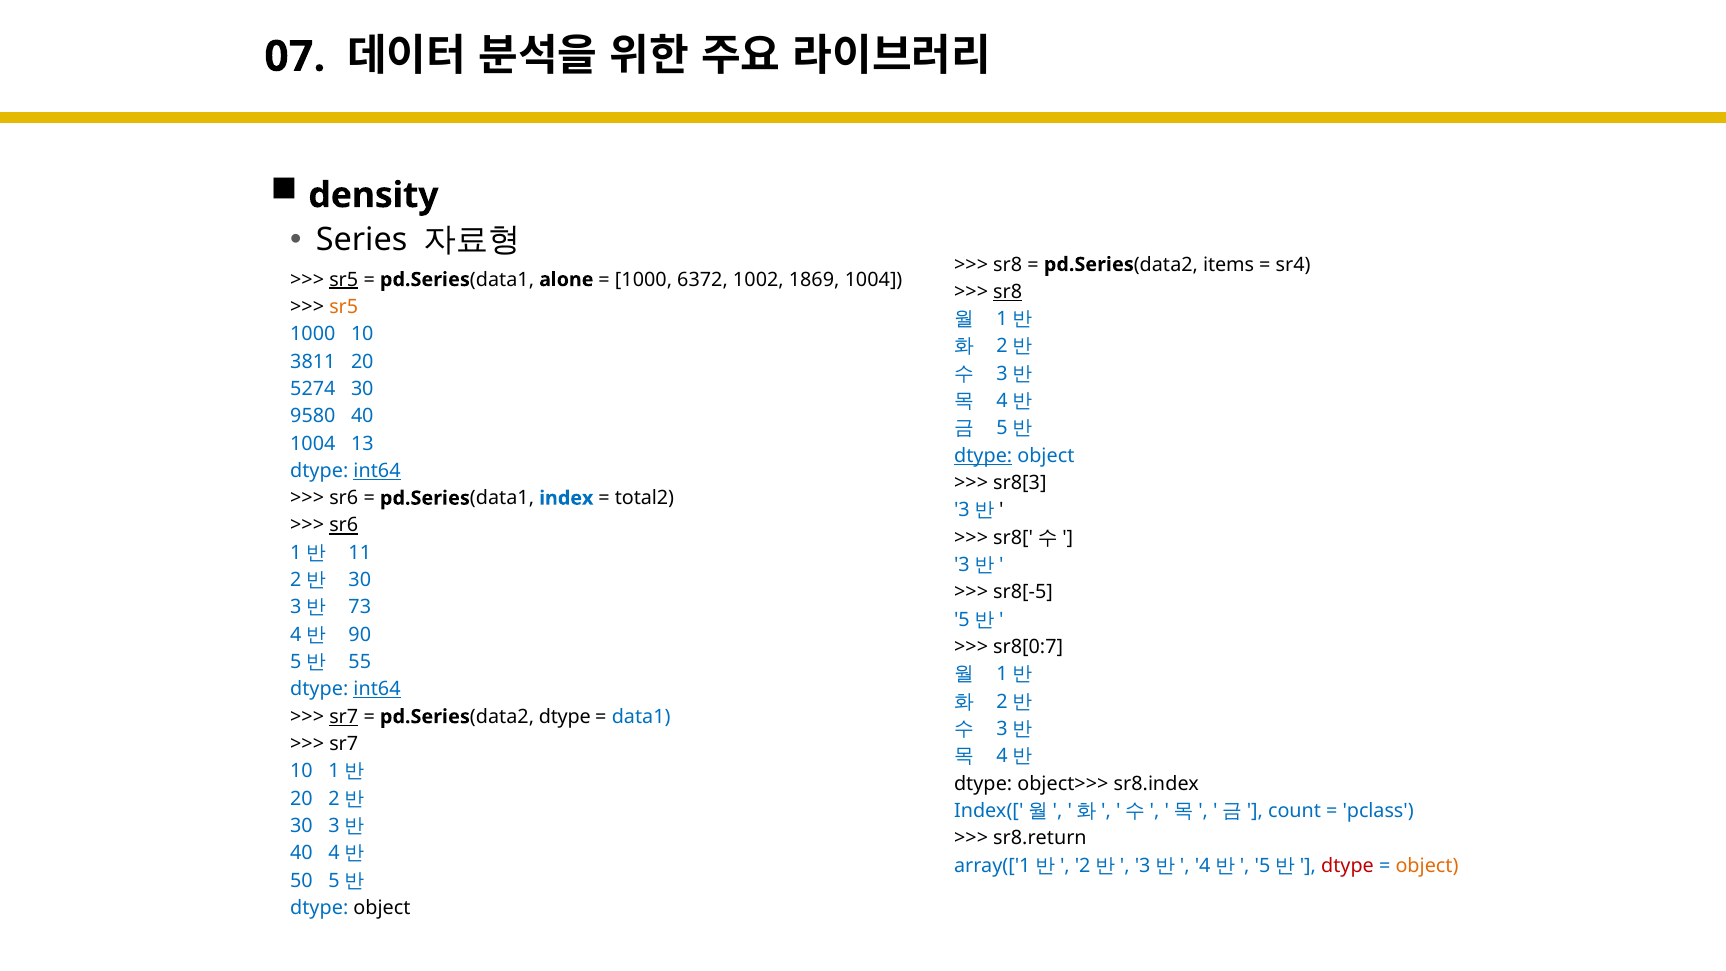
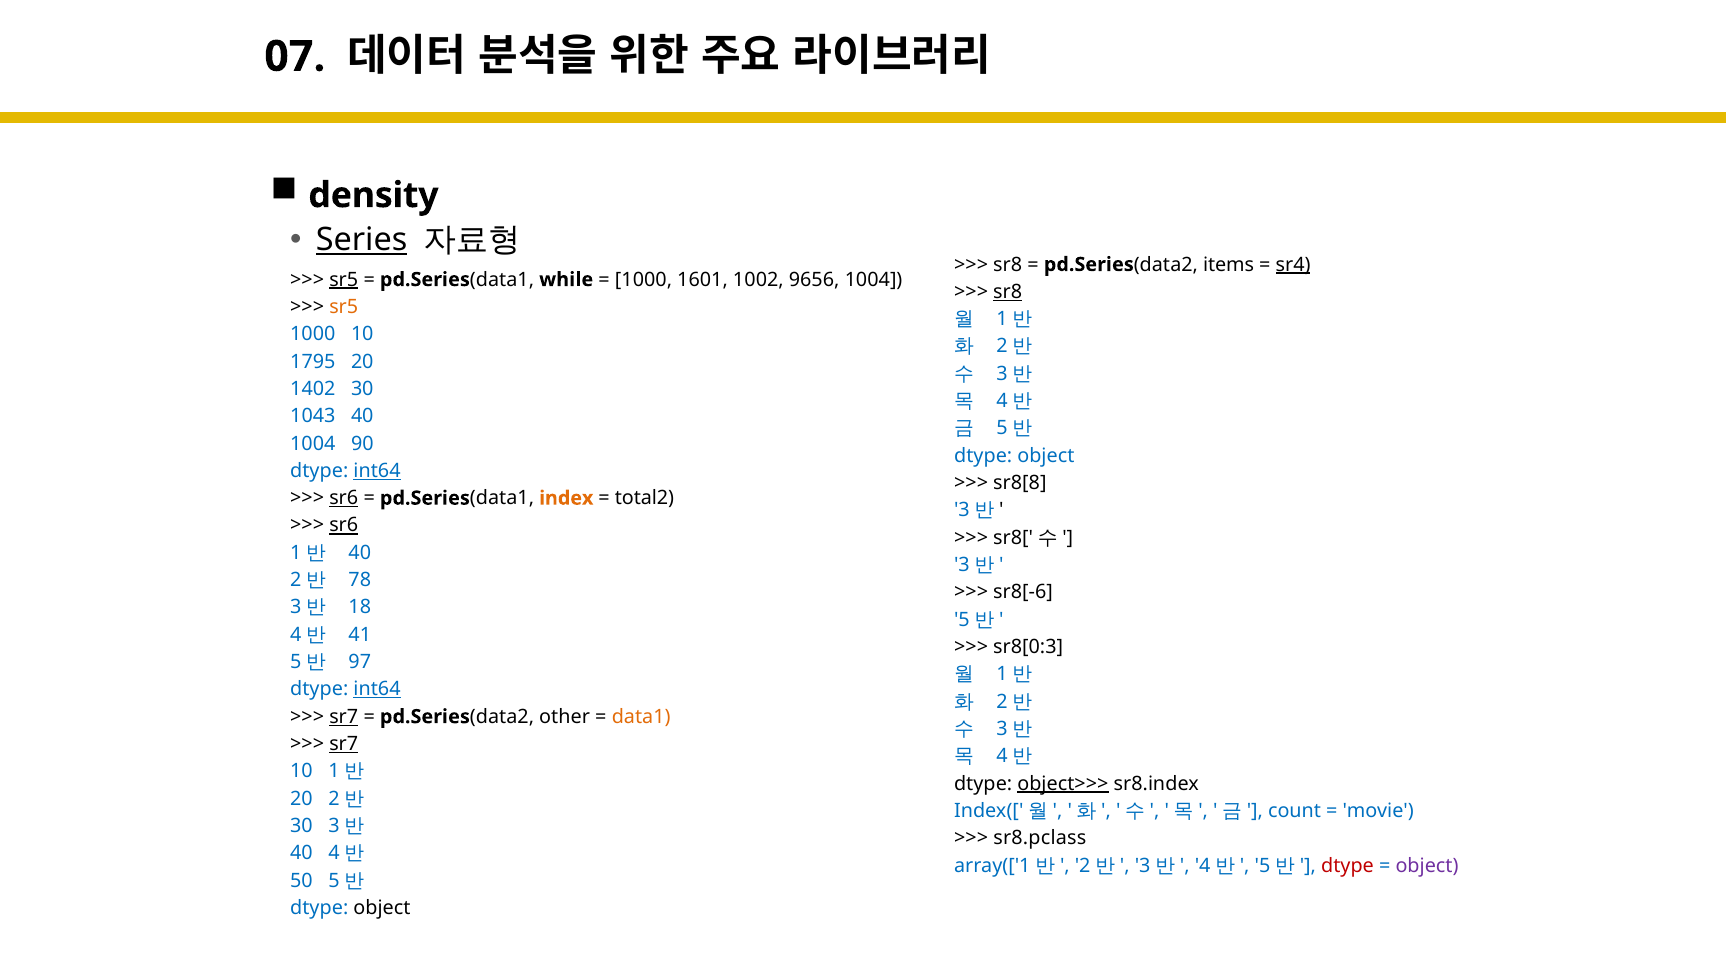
Series underline: none -> present (362, 240)
sr4 underline: none -> present (1293, 264)
alone: alone -> while (566, 280)
6372: 6372 -> 1601 (703, 280)
1869: 1869 -> 9656 (814, 280)
3811: 3811 -> 1795 (313, 361)
5274: 5274 -> 1402 (313, 389)
9580: 9580 -> 1043 (313, 416)
13: 13 -> 90 (362, 443)
dtype underline: present -> none (983, 456)
sr8[3: sr8[3 -> sr8[8 (1020, 483)
sr6 underline: none -> present (344, 498)
index colour: blue -> orange (566, 498)
11: 11 -> 40 (360, 553)
30: 30 -> 78 (360, 580)
sr8[-5: sr8[-5 -> sr8[-6 (1023, 592)
73: 73 -> 18 (360, 607)
90: 90 -> 41 (360, 635)
sr8[0:7: sr8[0:7 -> sr8[0:3 (1028, 647)
55: 55 -> 97 (360, 662)
pd.Series(data2 dtype: dtype -> other (565, 717)
data1 colour: blue -> orange (641, 717)
sr7 underline: none -> present (344, 744)
object>>> underline: none -> present (1063, 783)
pclass: pclass -> movie (1378, 811)
sr8.return: sr8.return -> sr8.pclass (1040, 838)
object colour: orange -> purple (1427, 865)
